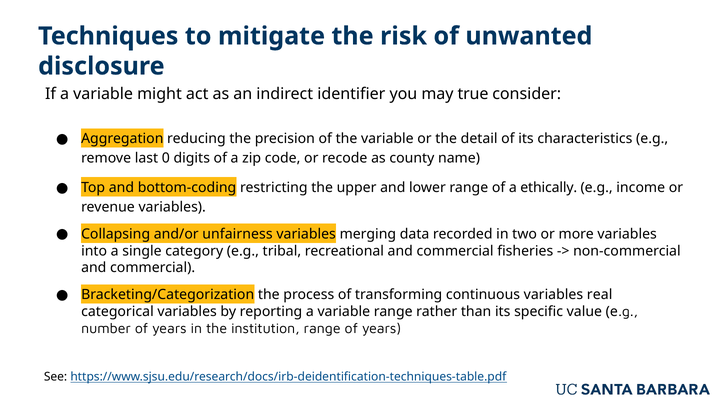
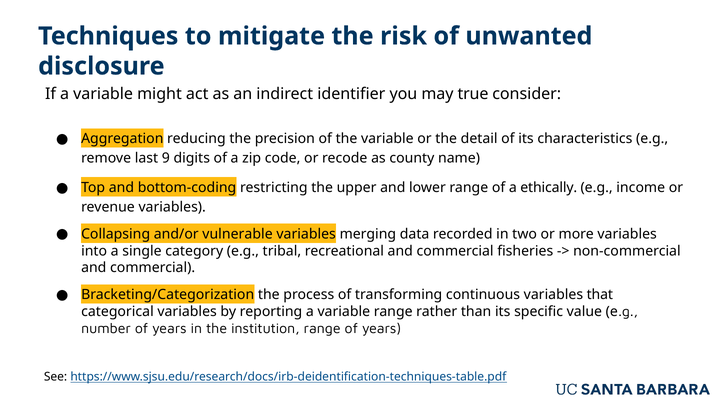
0: 0 -> 9 (166, 158)
unfairness: unfairness -> vulnerable (238, 234)
real: real -> that (600, 295)
